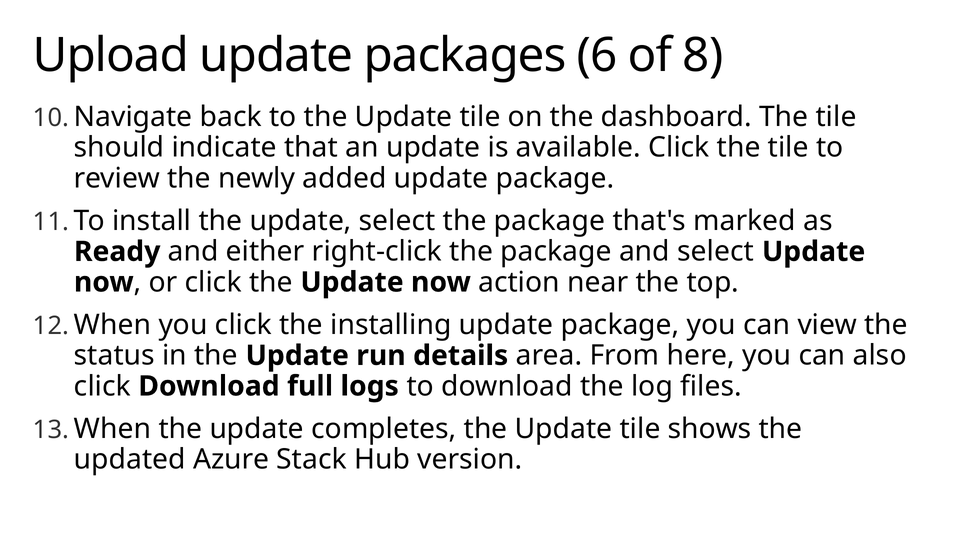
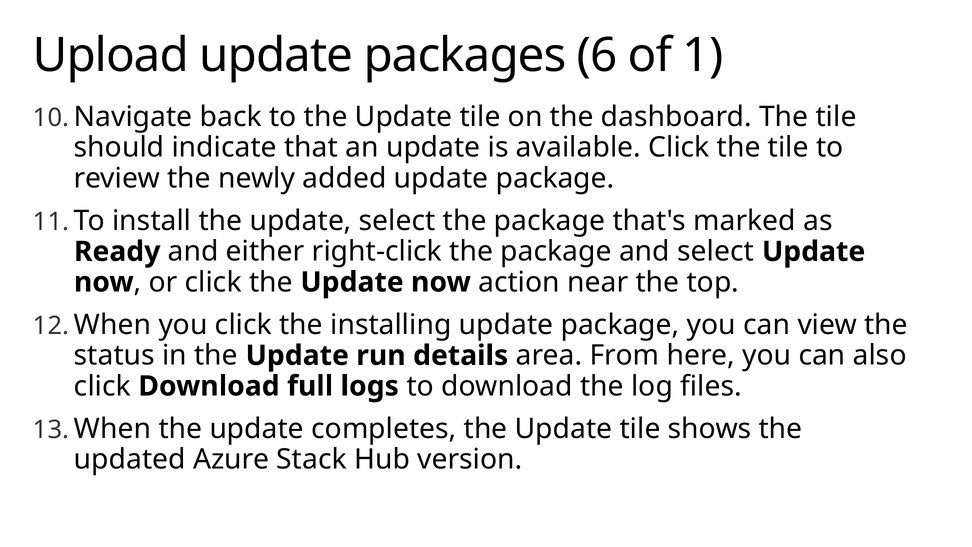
8: 8 -> 1 (703, 56)
